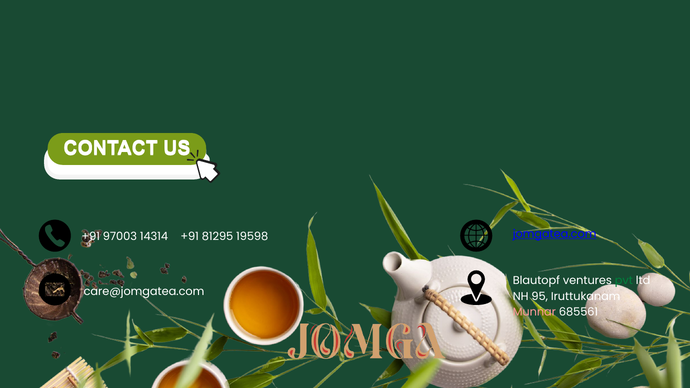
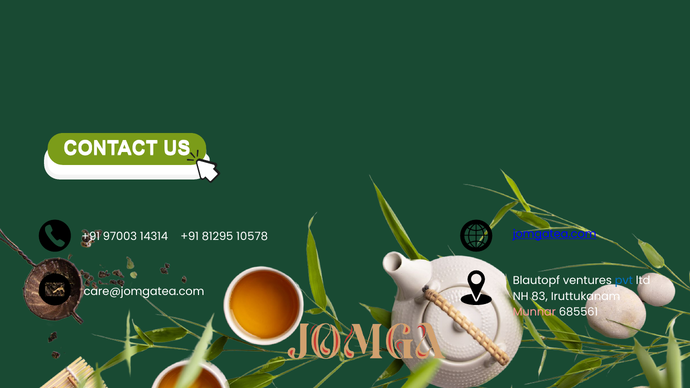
19598: 19598 -> 10578 (252, 236)
pvt colour: green -> blue (624, 281)
95: 95 -> 83 (540, 297)
